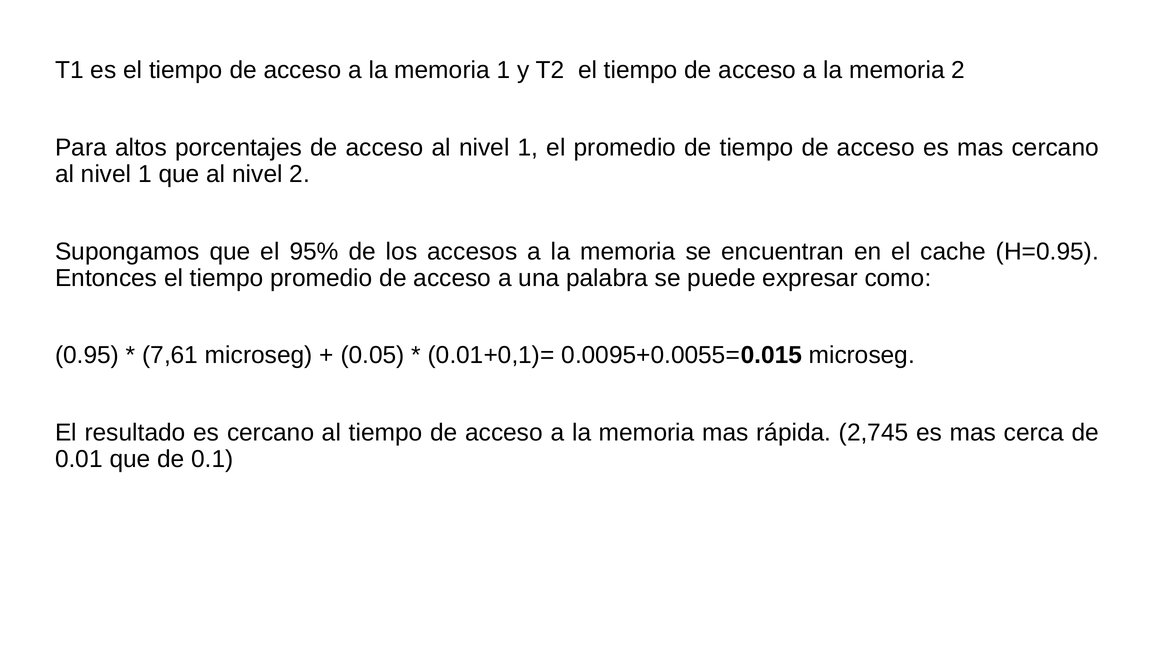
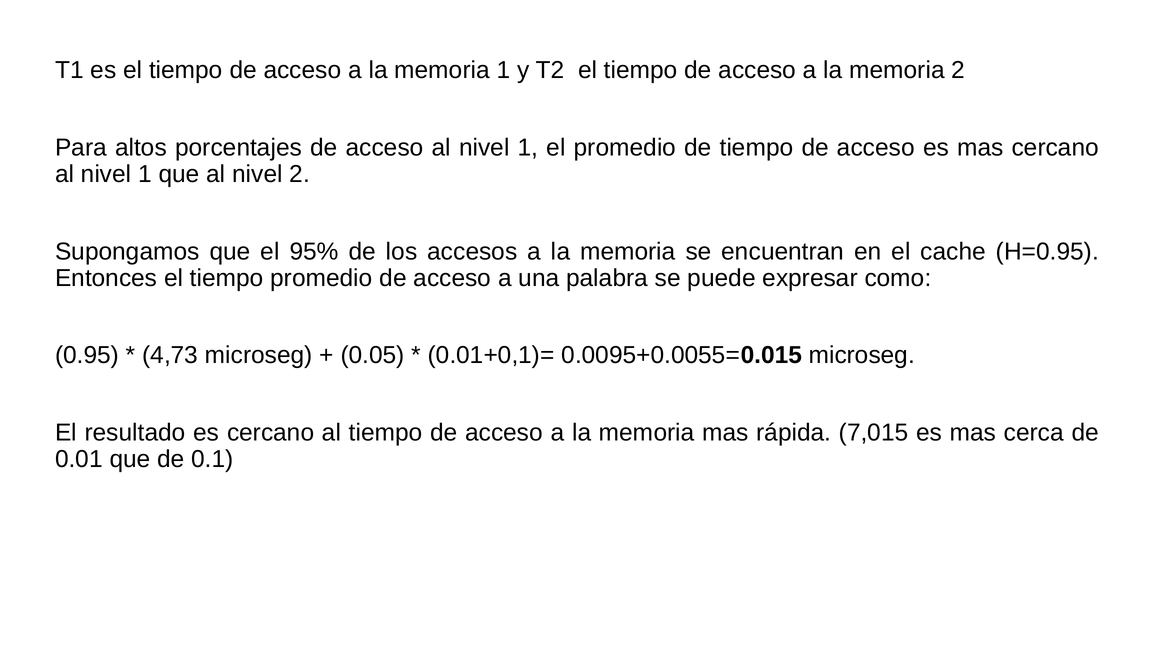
7,61: 7,61 -> 4,73 (170, 356)
2,745: 2,745 -> 7,015 (874, 433)
